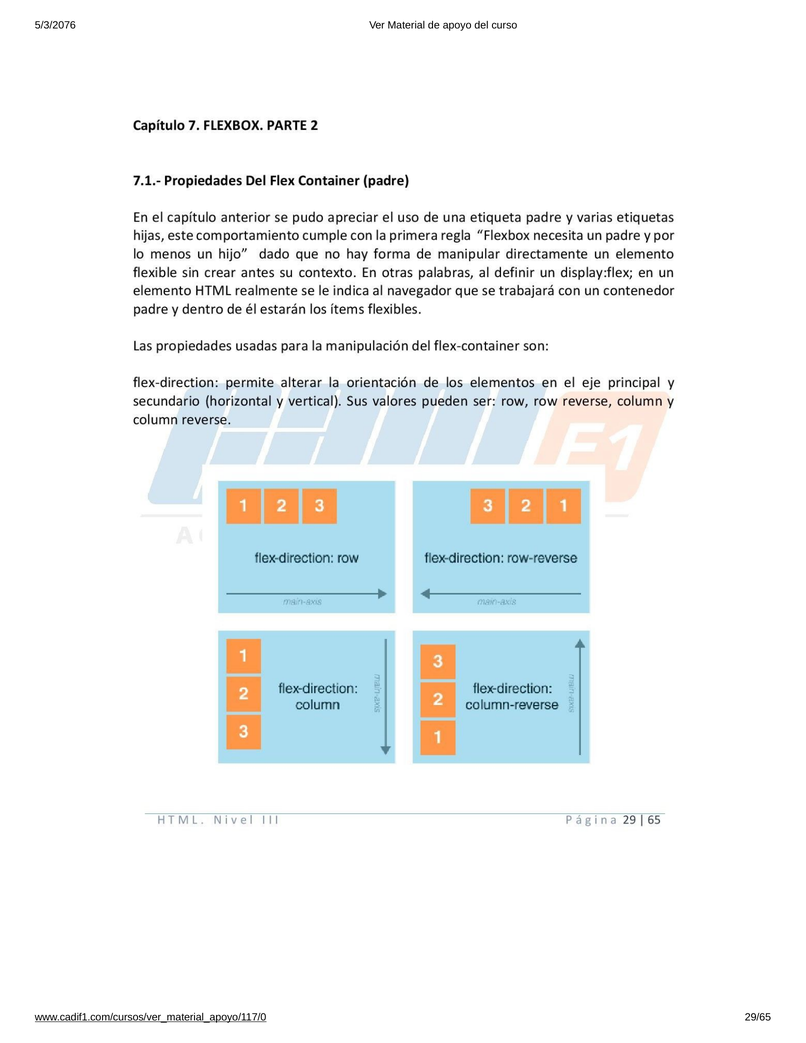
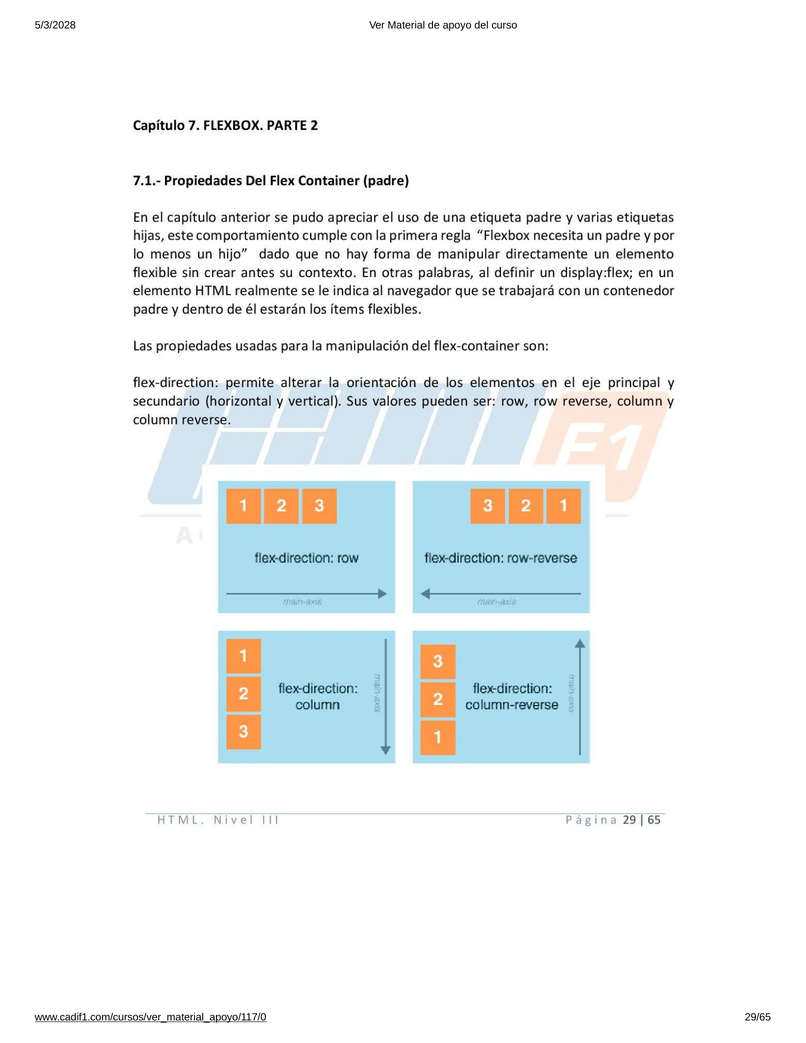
5/3/2076: 5/3/2076 -> 5/3/2028 (55, 25)
